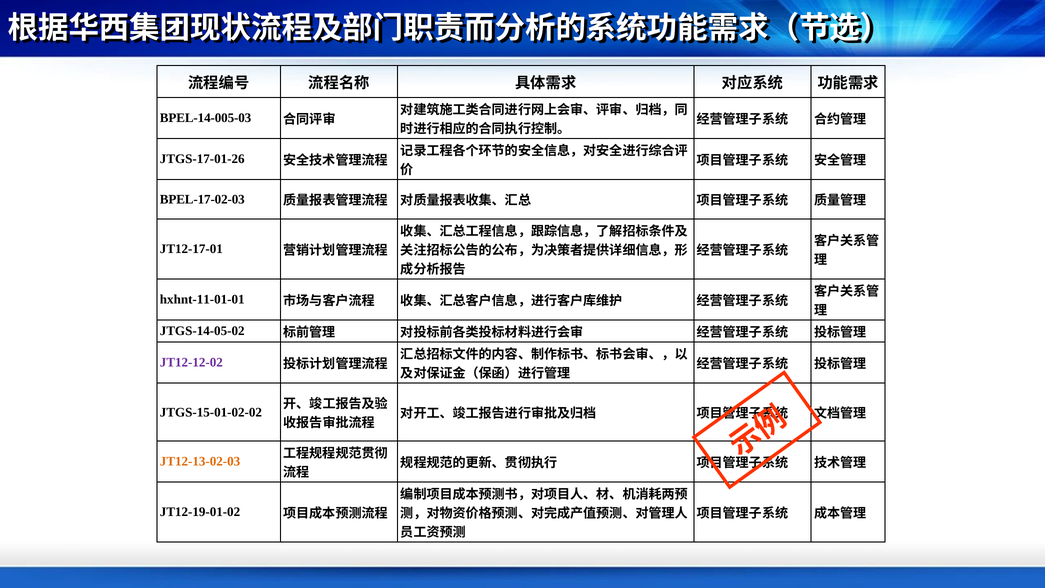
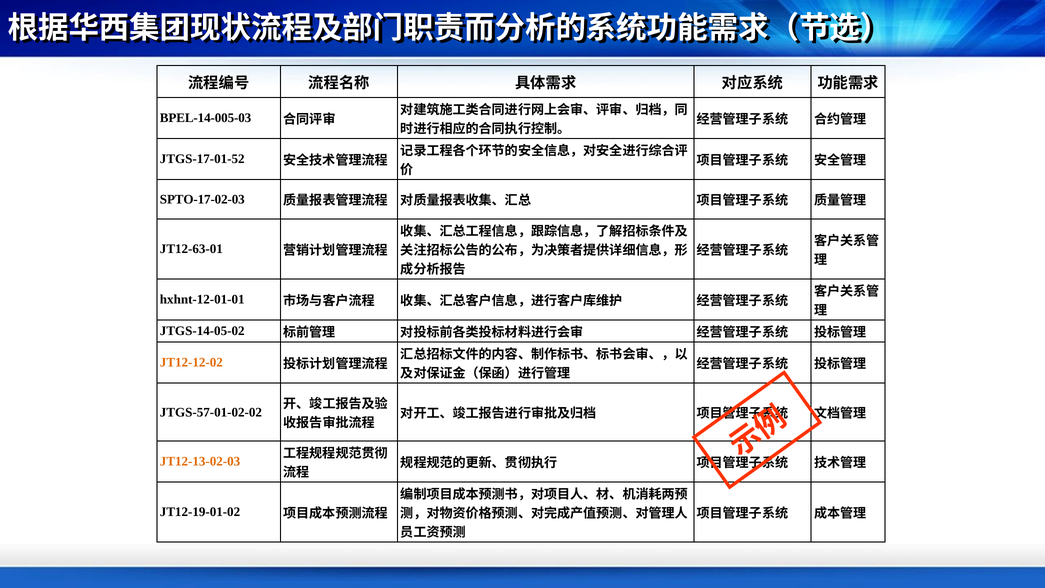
JTGS-17-01-26: JTGS-17-01-26 -> JTGS-17-01-52 (202, 159)
BPEL-17-02-03: BPEL-17-02-03 -> SPTO-17-02-03 (202, 199)
JT12-17-01: JT12-17-01 -> JT12-63-01 (191, 249)
hxhnt-11-01-01: hxhnt-11-01-01 -> hxhnt-12-01-01 (202, 300)
JT12-12-02 colour: purple -> orange (191, 363)
JTGS-15-01-02-02: JTGS-15-01-02-02 -> JTGS-57-01-02-02 (211, 412)
